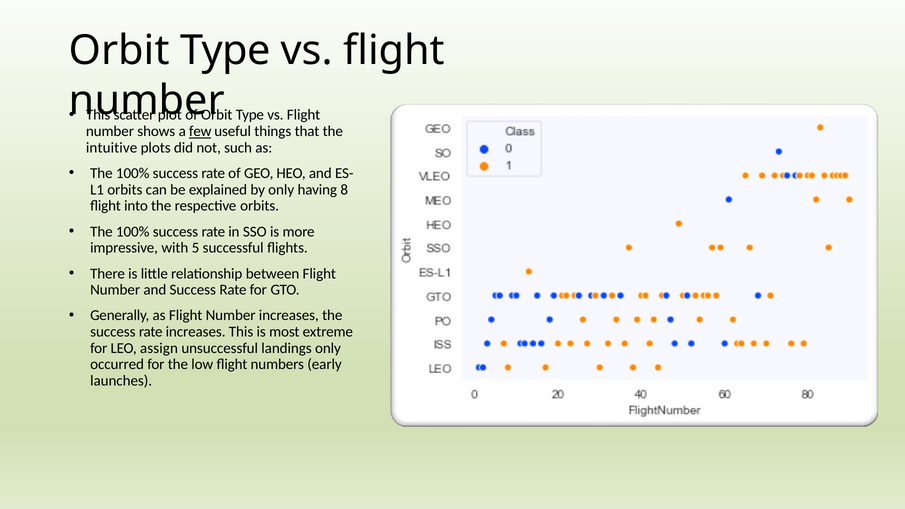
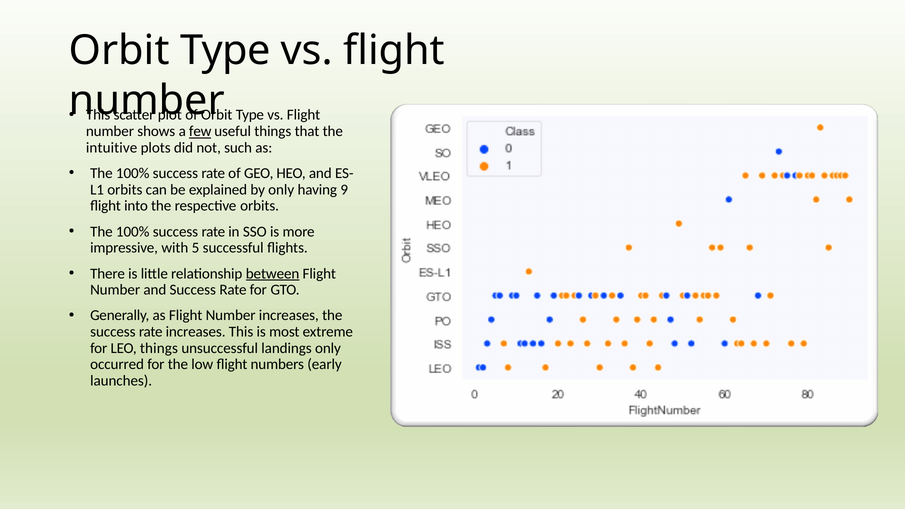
8: 8 -> 9 (344, 190)
between underline: none -> present (273, 274)
LEO assign: assign -> things (159, 348)
